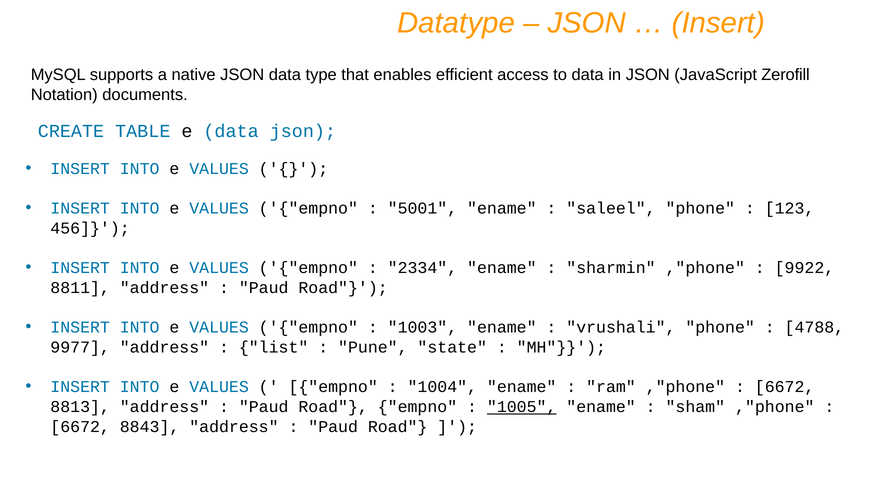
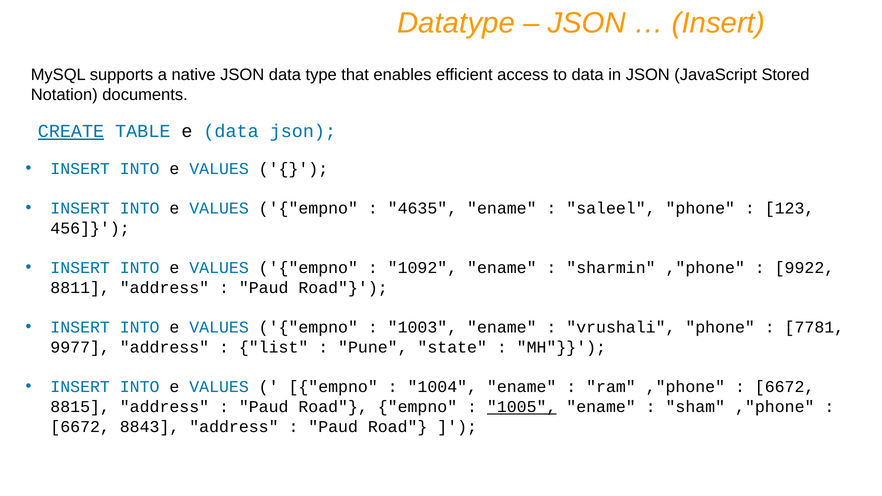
Zerofill: Zerofill -> Stored (786, 75)
CREATE underline: none -> present (71, 131)
5001: 5001 -> 4635 (422, 208)
2334: 2334 -> 1092 (422, 268)
4788: 4788 -> 7781 (814, 327)
8813: 8813 -> 8815 (80, 407)
